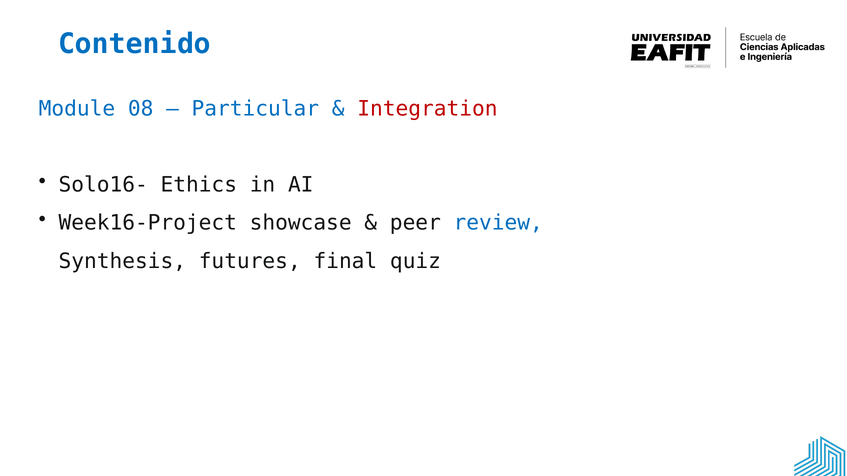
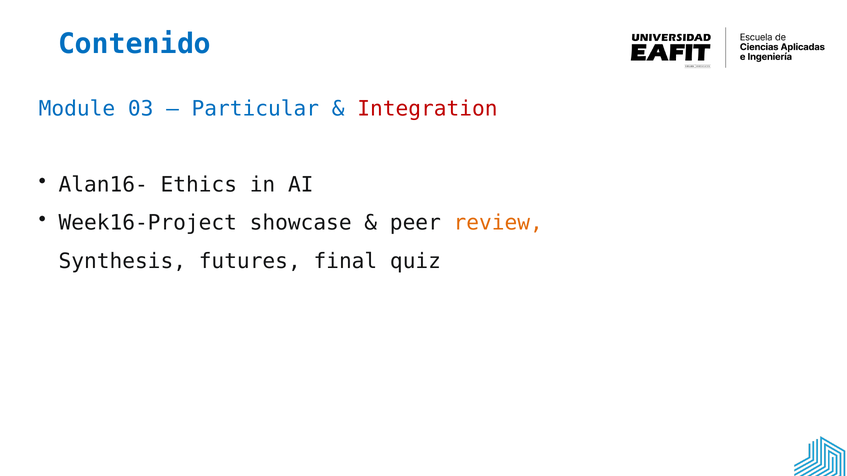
08: 08 -> 03 (141, 109)
Solo16-: Solo16- -> Alan16- (103, 185)
review colour: blue -> orange (498, 223)
